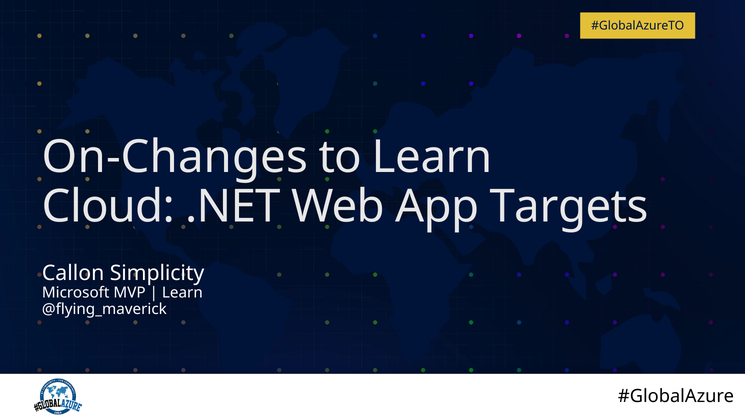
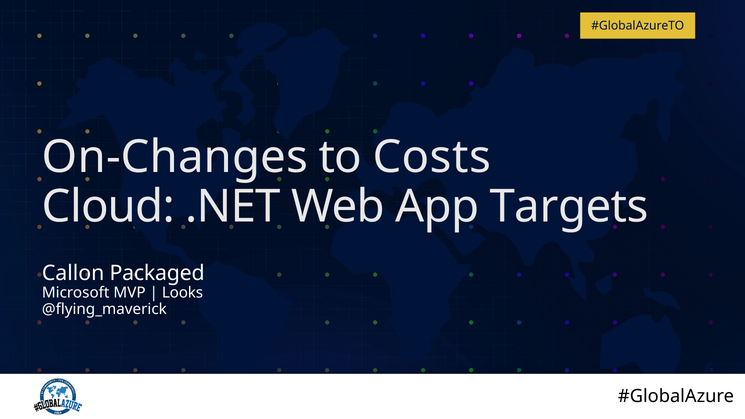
to Learn: Learn -> Costs (432, 157)
Simplicity: Simplicity -> Packaged (157, 273)
Learn: Learn -> Looks (182, 293)
